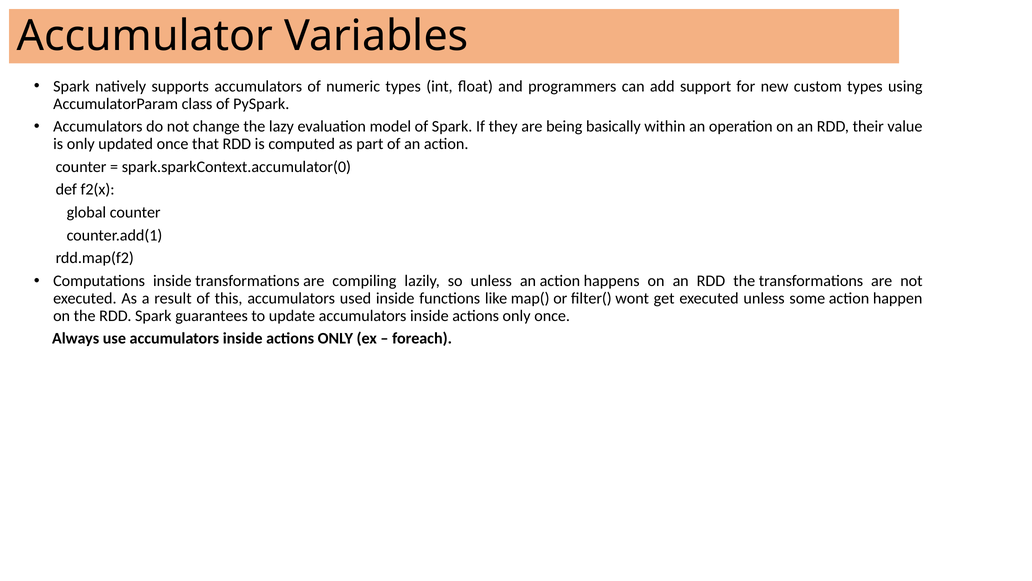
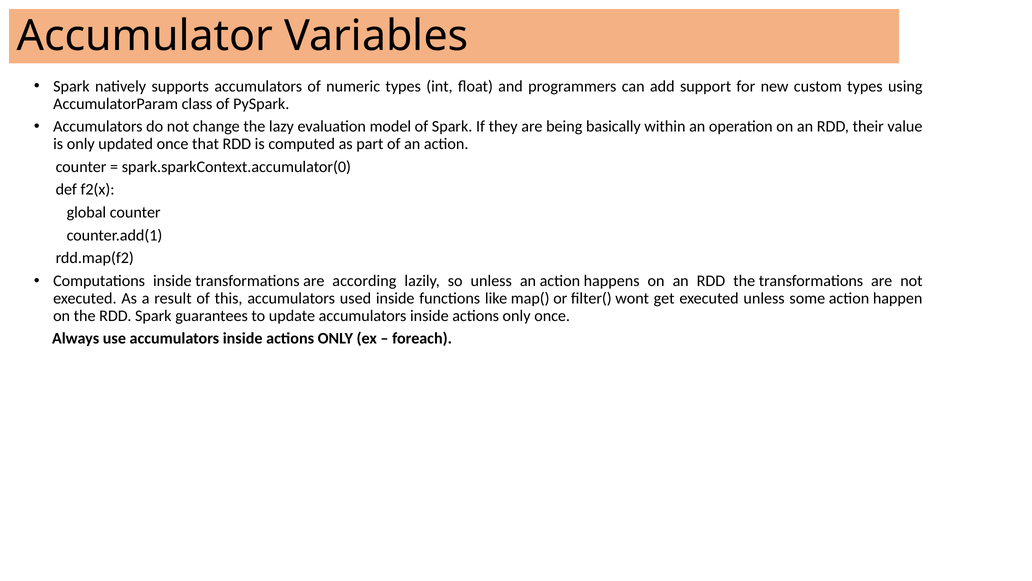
compiling: compiling -> according (364, 281)
